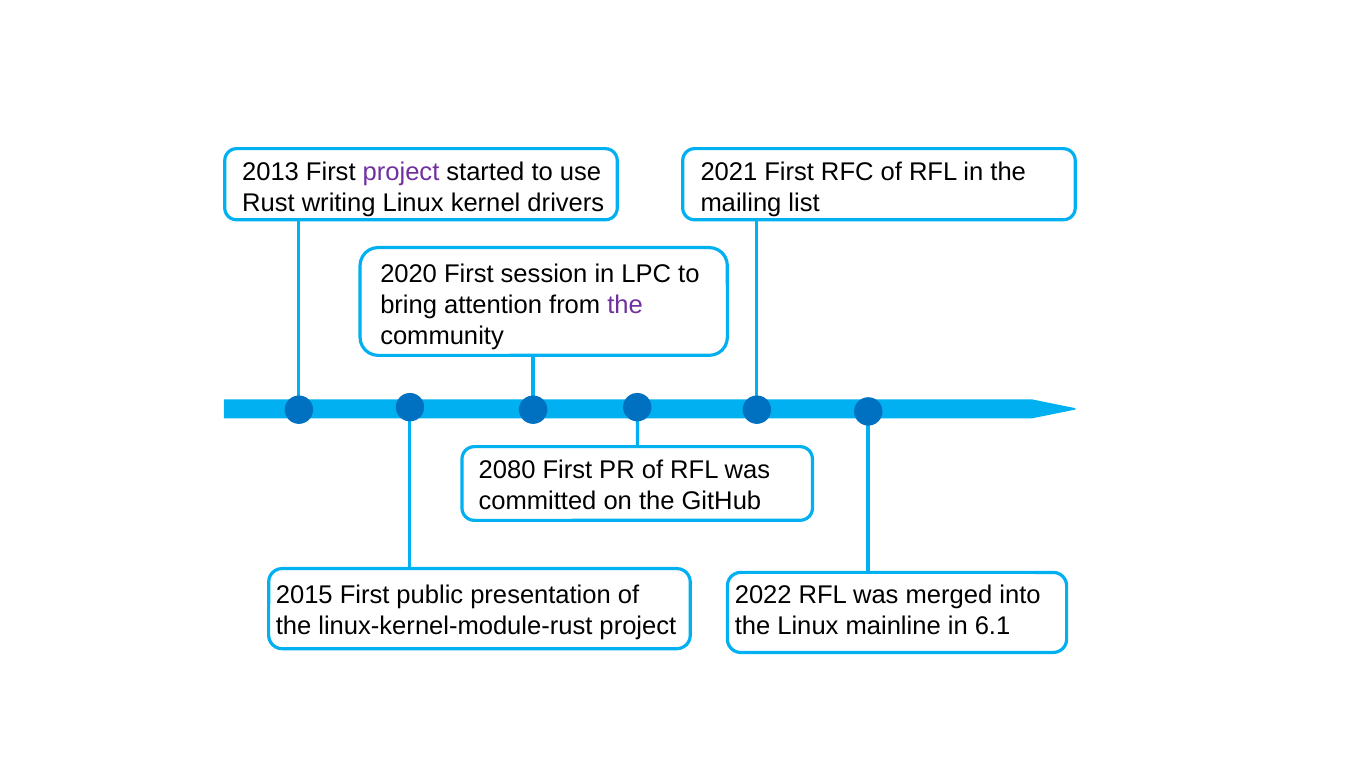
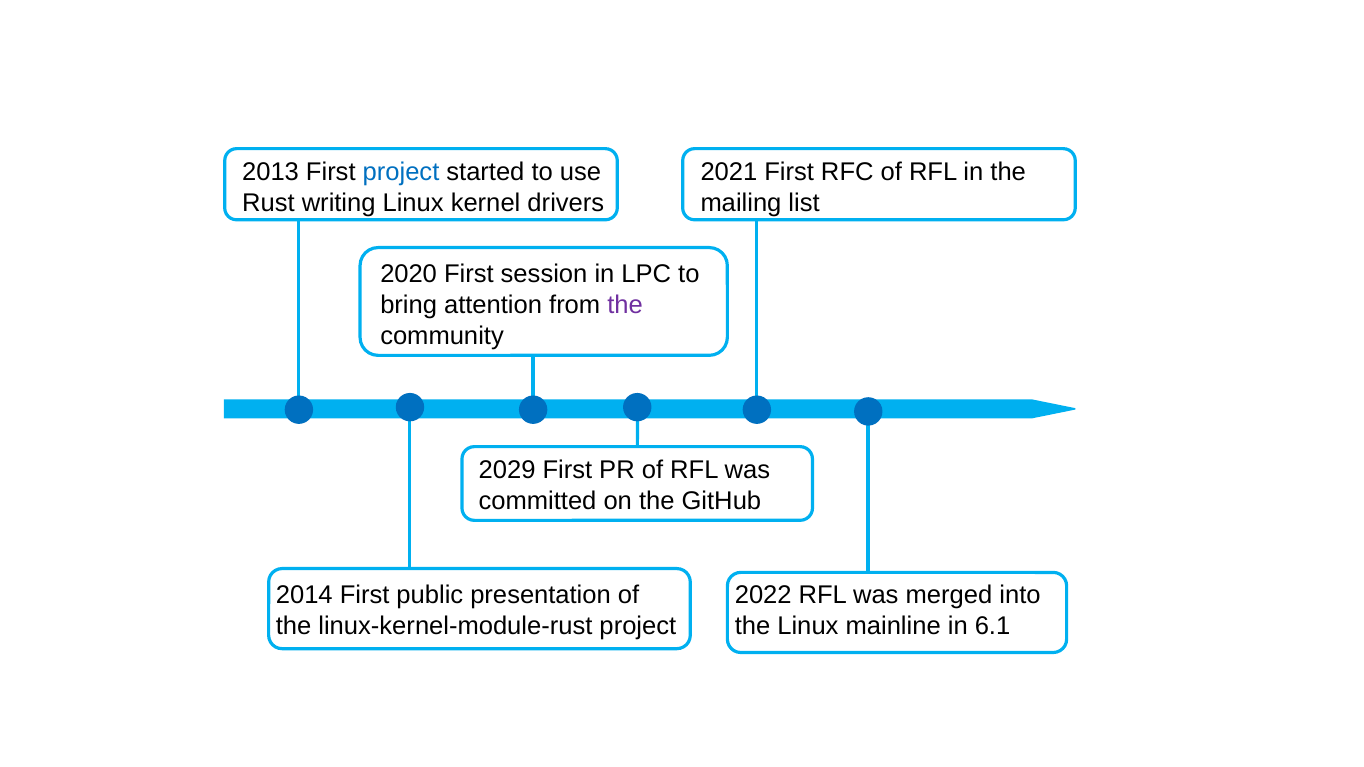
project colour: purple -> blue (401, 172)
2080: 2080 -> 2029 (507, 470)
2015: 2015 -> 2014 (304, 595)
